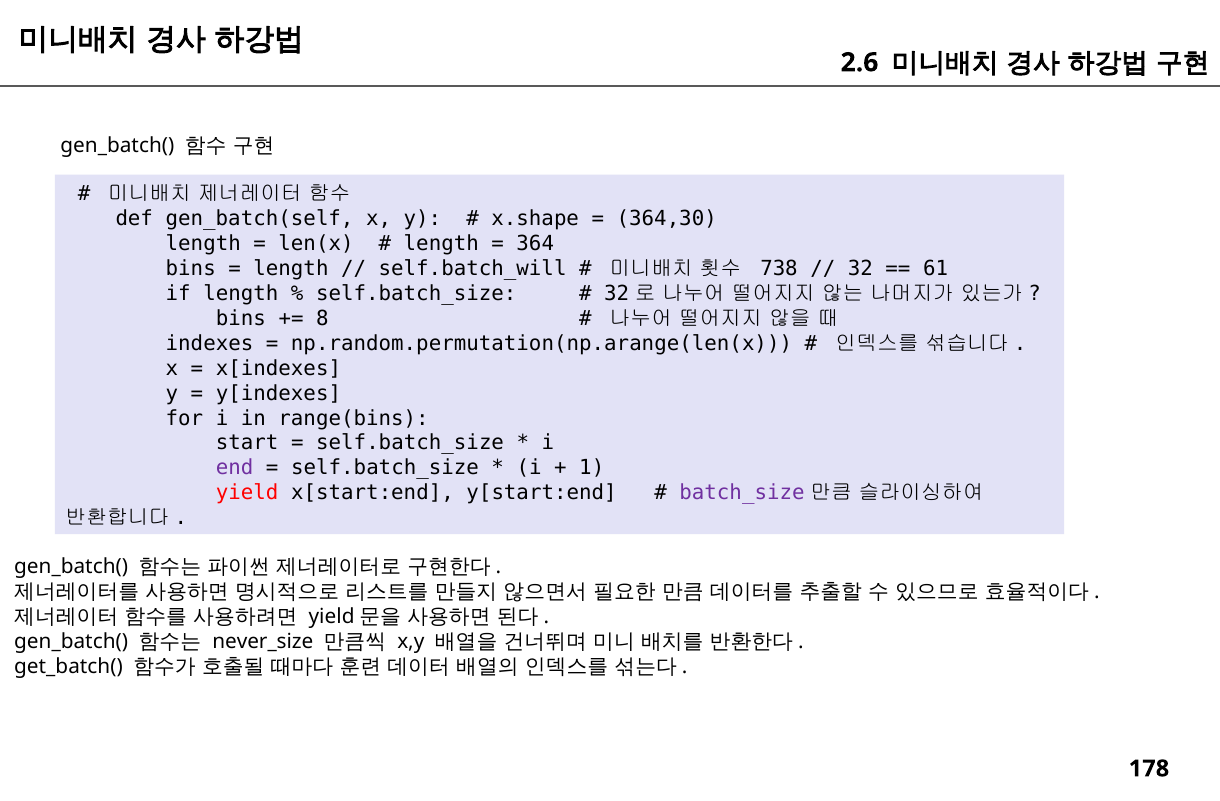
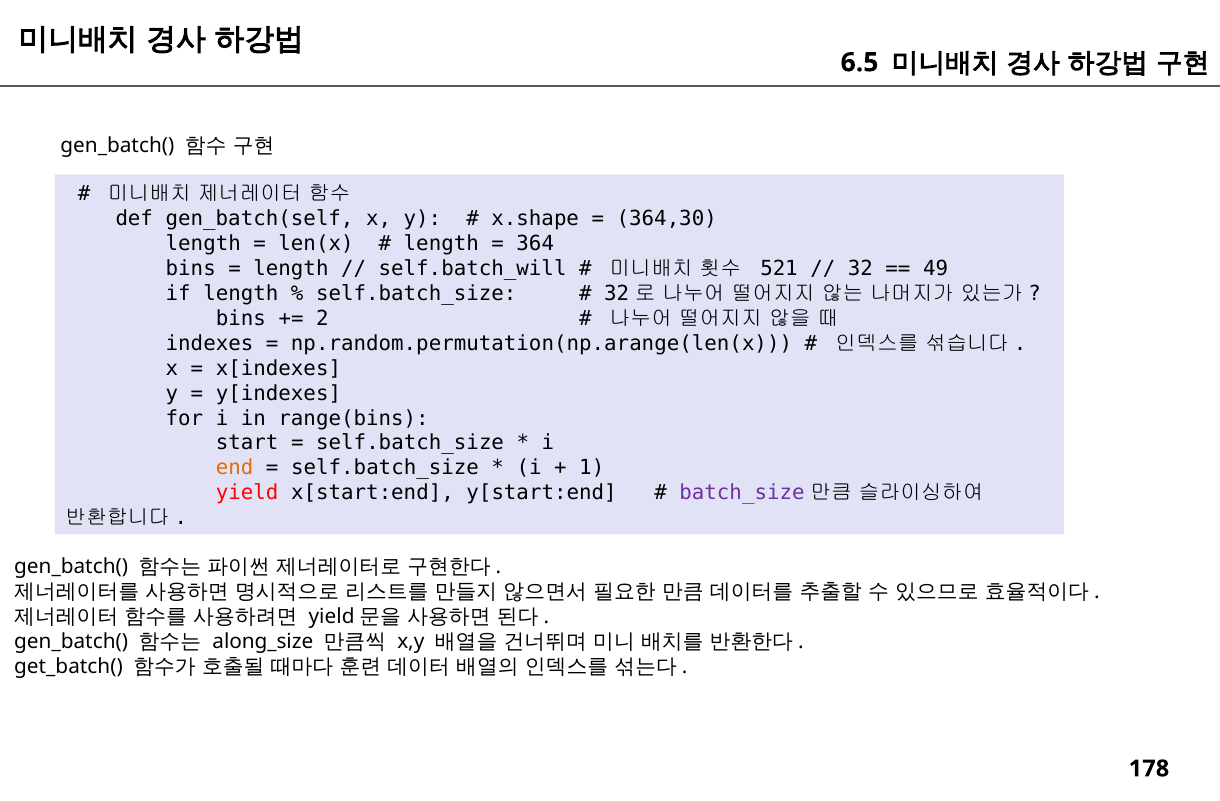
2.6: 2.6 -> 6.5 (860, 63)
738: 738 -> 521 (779, 269)
61: 61 -> 49 (936, 269)
8: 8 -> 2 (322, 319)
end colour: purple -> orange (235, 468)
never_size: never_size -> along_size (263, 642)
